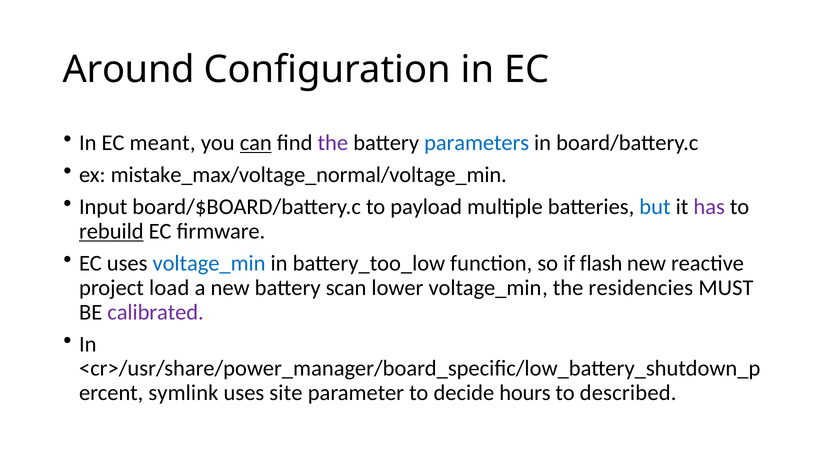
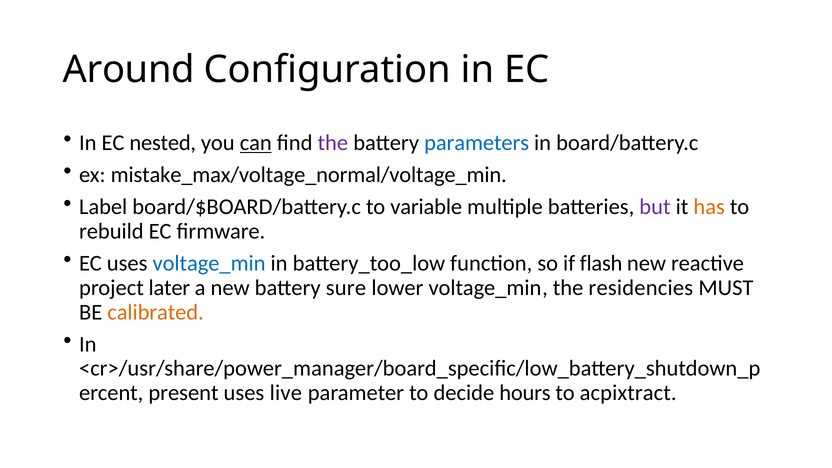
meant: meant -> nested (163, 143)
Input: Input -> Label (103, 207)
payload: payload -> variable (426, 207)
but colour: blue -> purple (655, 207)
has colour: purple -> orange (709, 207)
rebuild underline: present -> none (111, 231)
load: load -> later (169, 288)
scan: scan -> sure (346, 288)
calibrated colour: purple -> orange (156, 312)
symlink: symlink -> present (183, 393)
site: site -> live (286, 393)
described: described -> acpixtract (628, 393)
